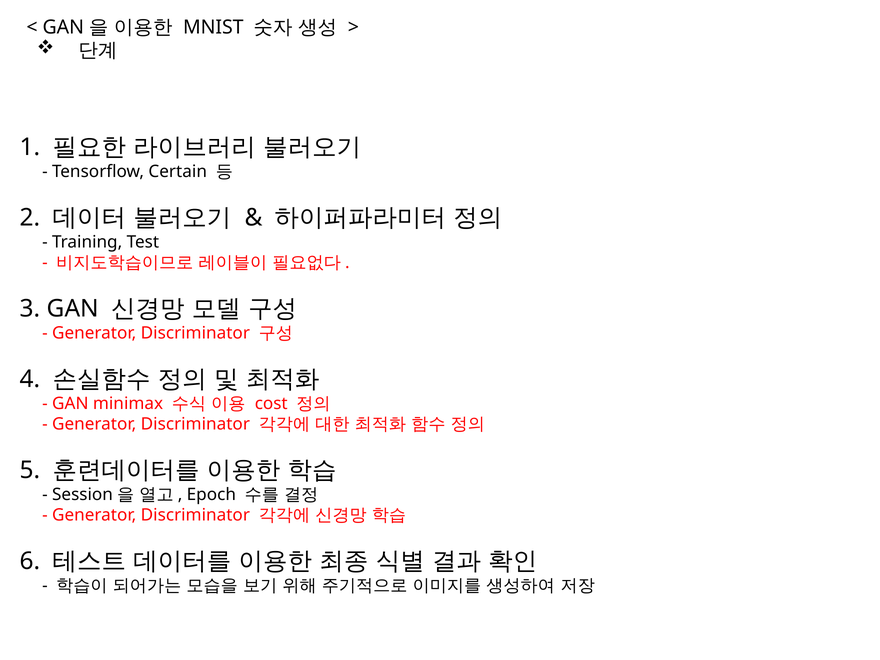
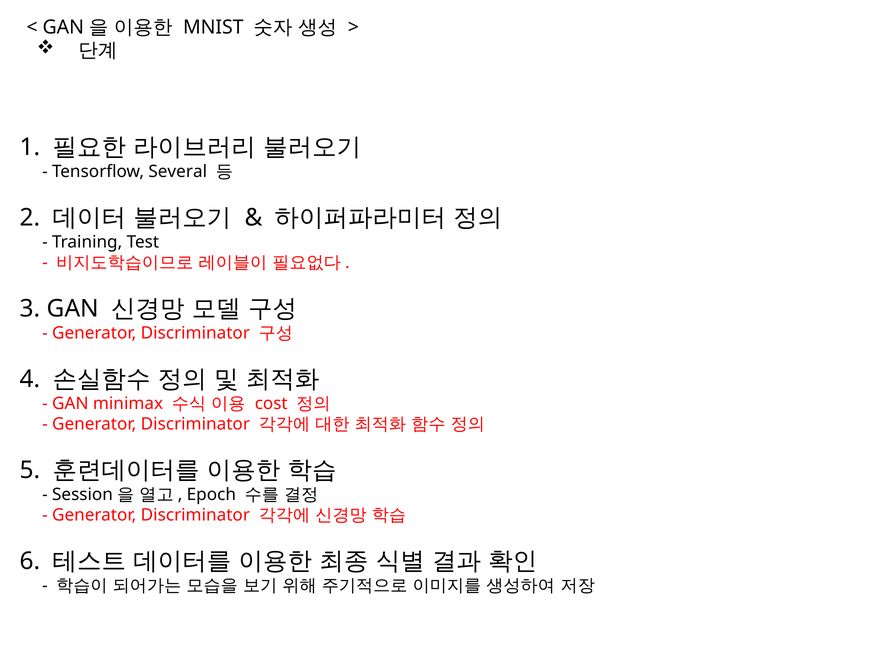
Certain: Certain -> Several (178, 172)
